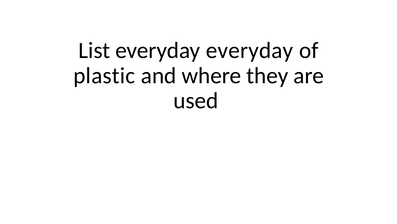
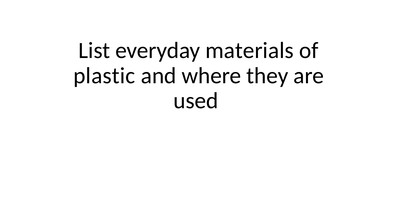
everyday everyday: everyday -> materials (250, 50)
